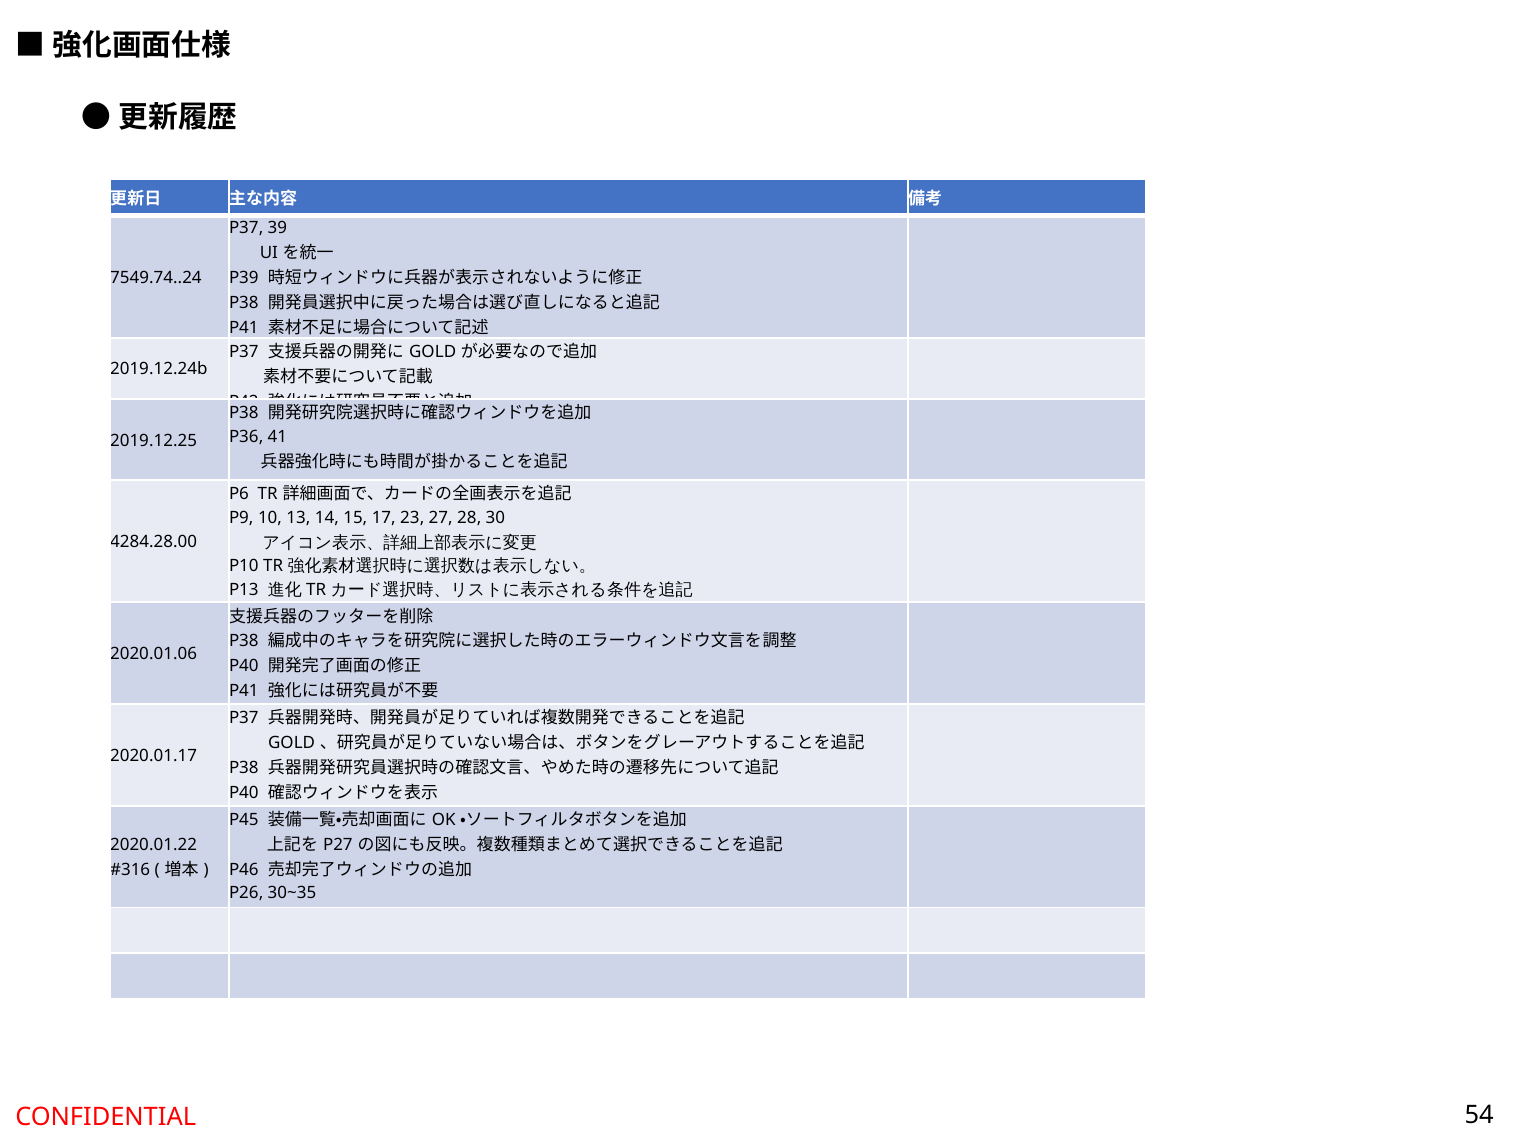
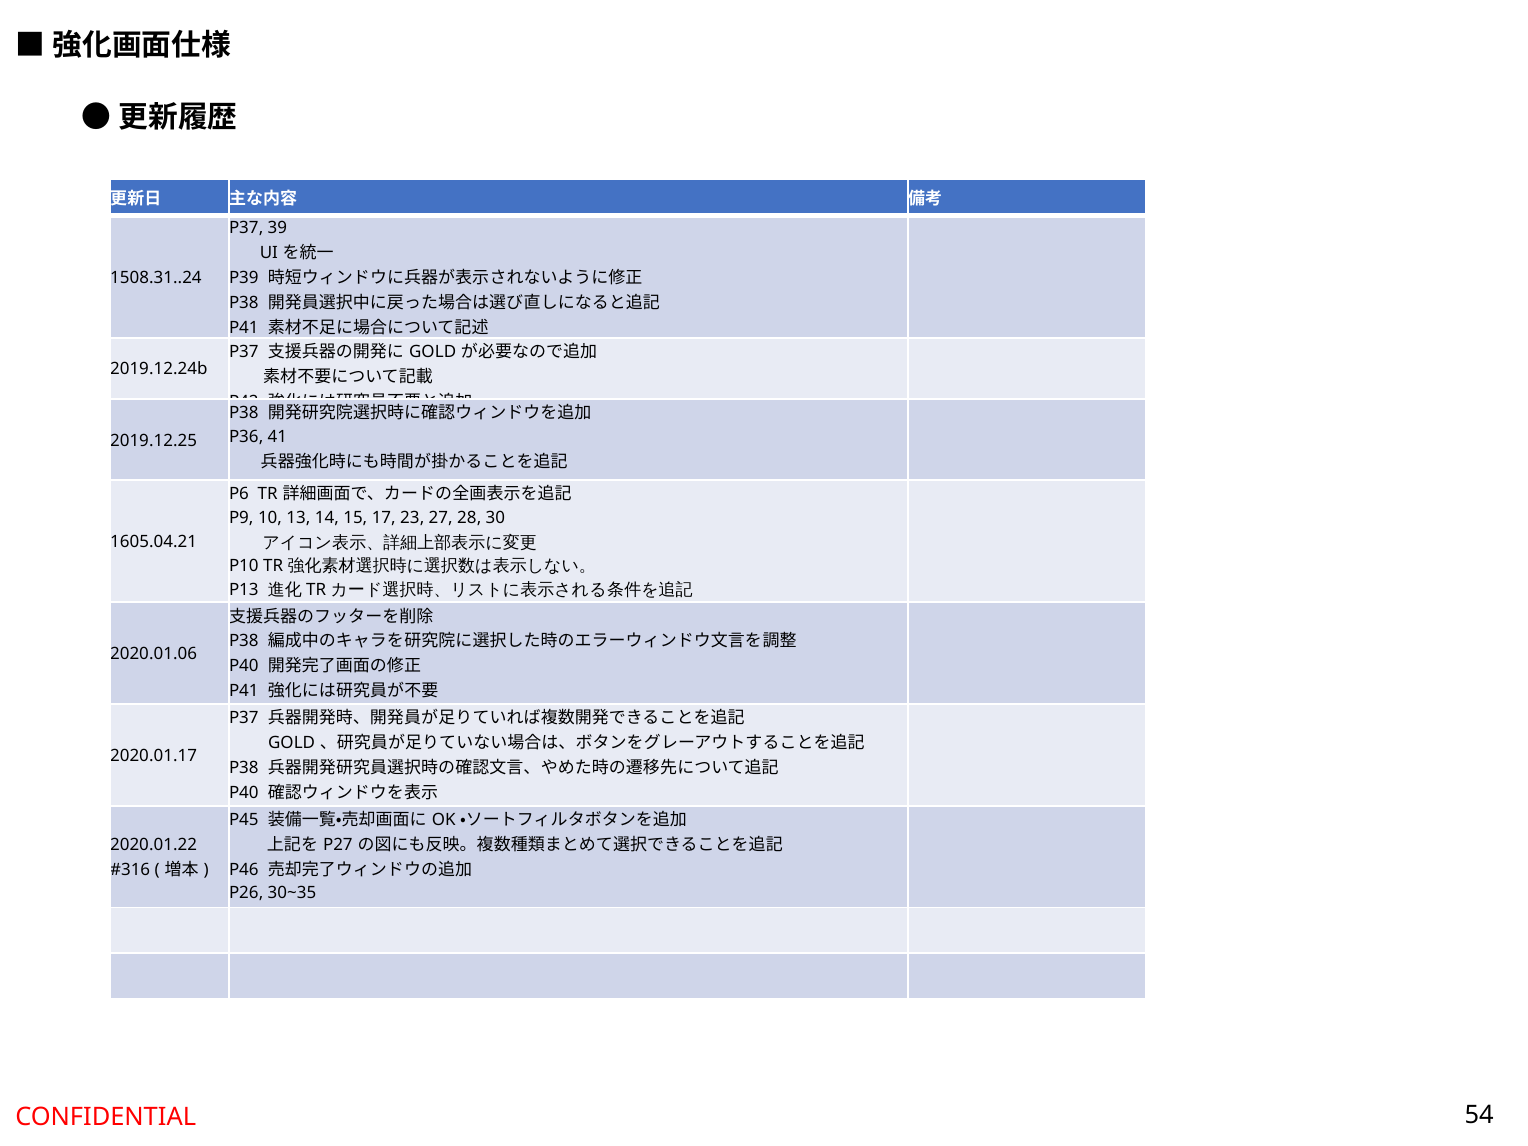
7549.74..24: 7549.74..24 -> 1508.31..24 (156, 278)
4284.28.00: 4284.28.00 -> 1605.04.21 (154, 542)
